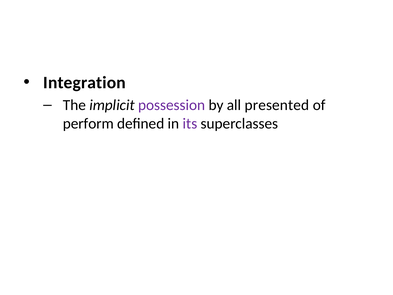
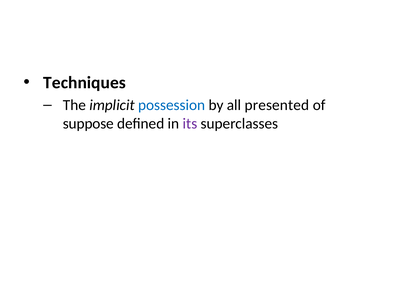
Integration: Integration -> Techniques (85, 82)
possession colour: purple -> blue (172, 105)
perform: perform -> suppose (88, 123)
